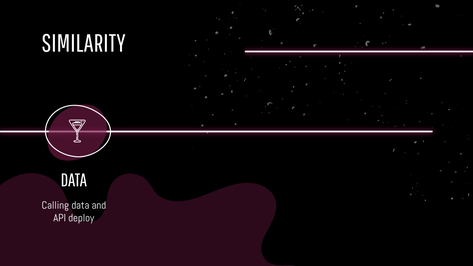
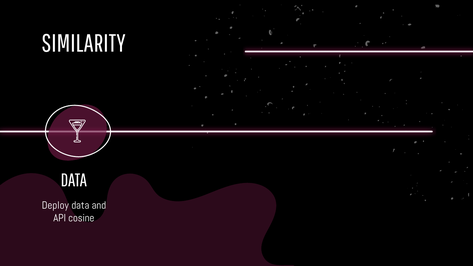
Calling: Calling -> Deploy (55, 206)
deploy: deploy -> cosine (81, 218)
